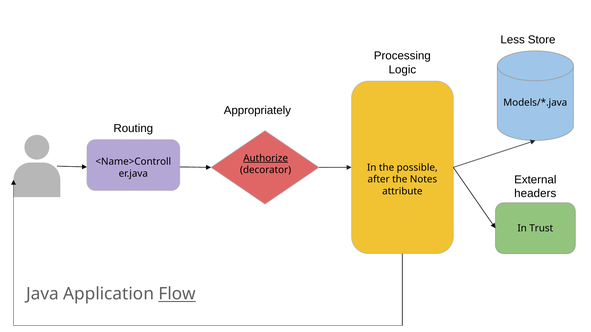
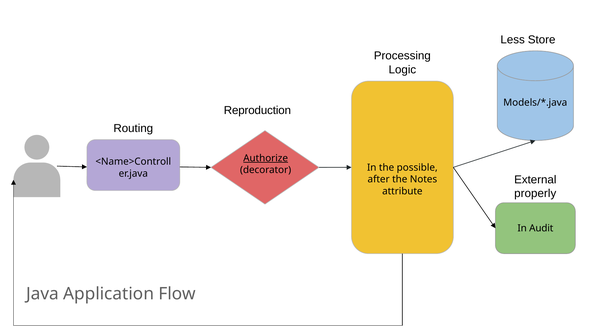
Appropriately: Appropriately -> Reproduction (257, 111)
headers: headers -> properly (535, 194)
Trust: Trust -> Audit (541, 229)
Flow underline: present -> none (177, 294)
